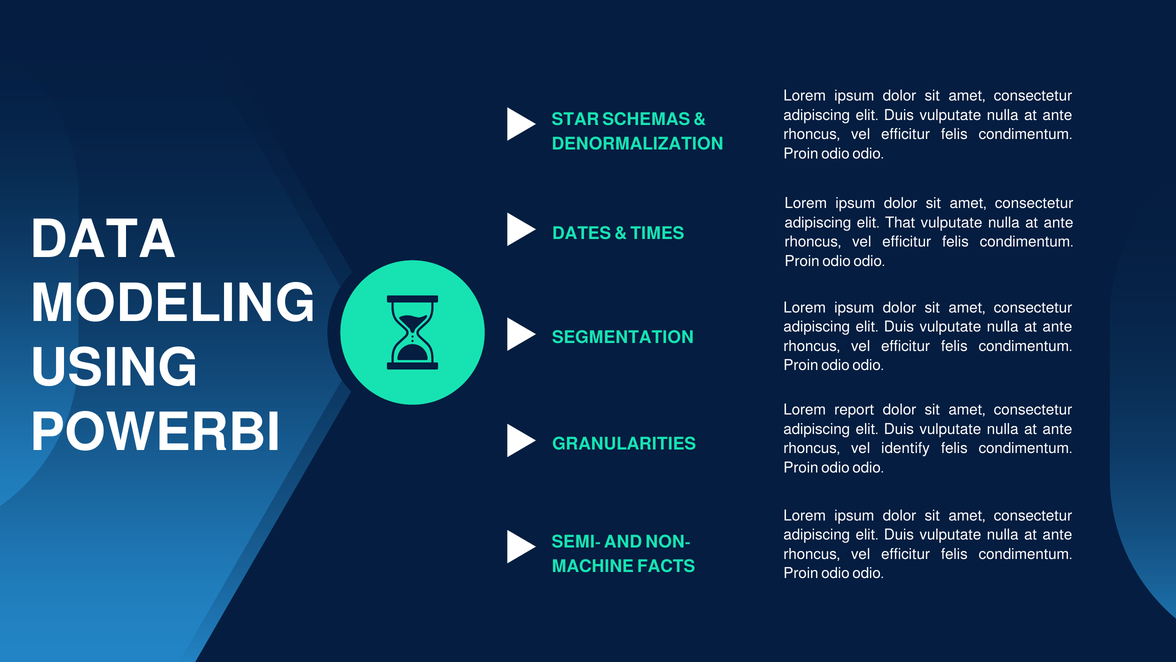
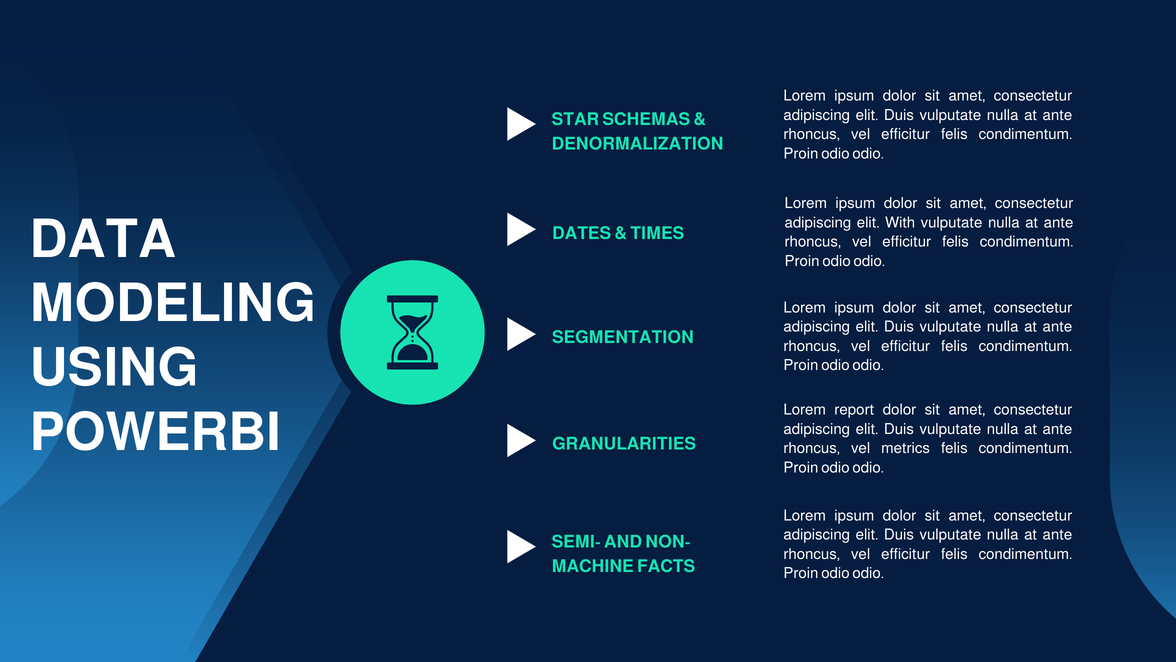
That: That -> With (900, 222)
identify: identify -> metrics (906, 448)
